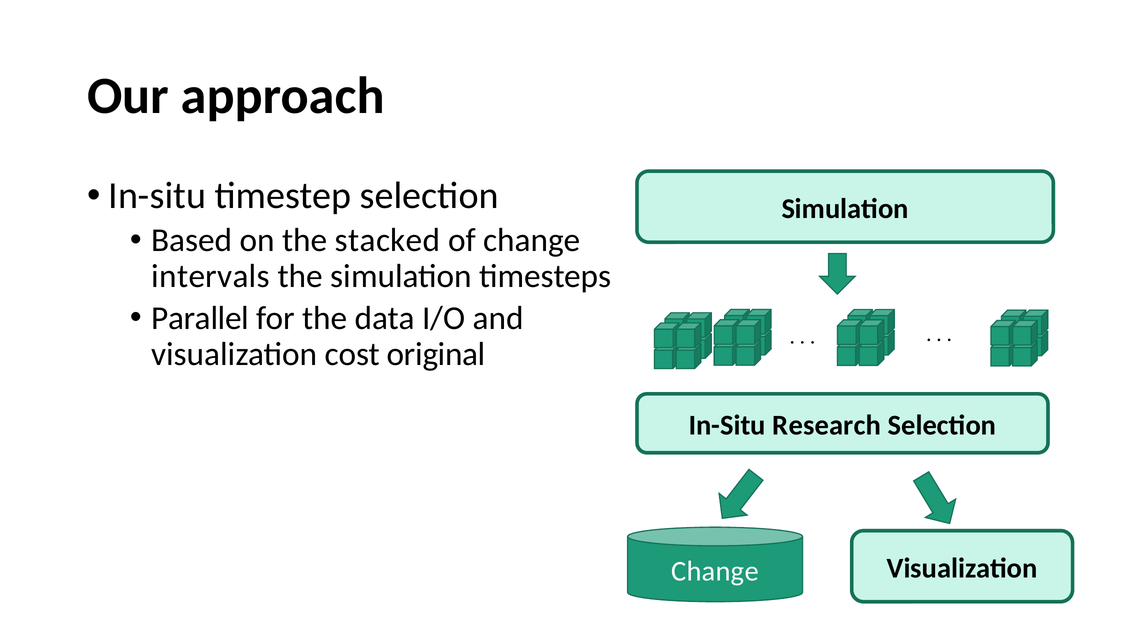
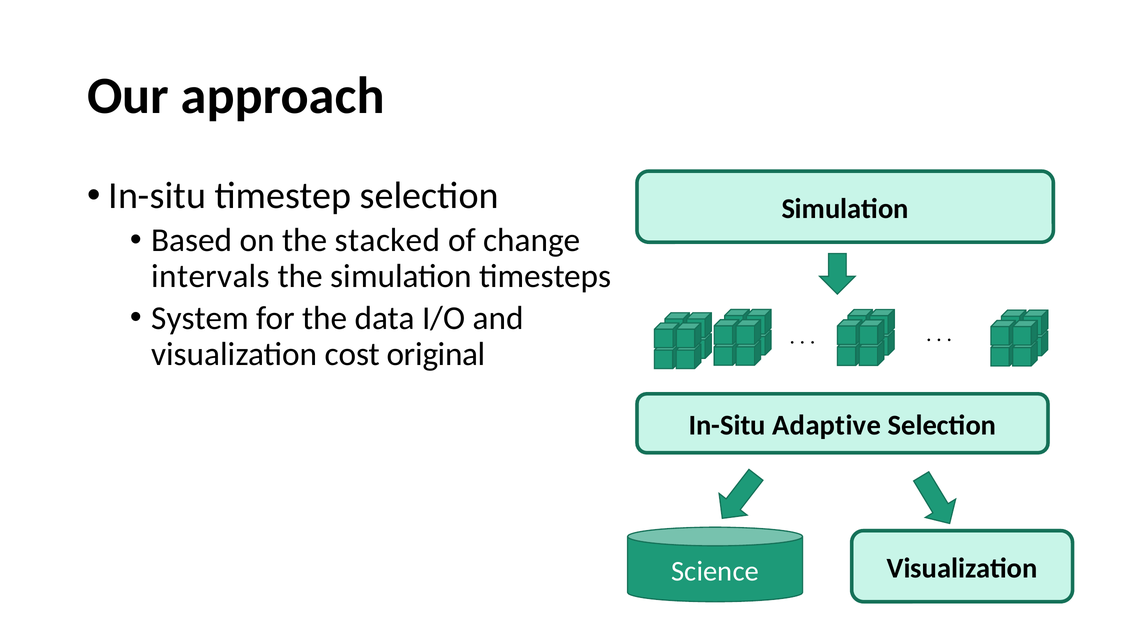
Parallel: Parallel -> System (200, 318)
Research: Research -> Adaptive (827, 425)
Change: Change -> Science (715, 571)
